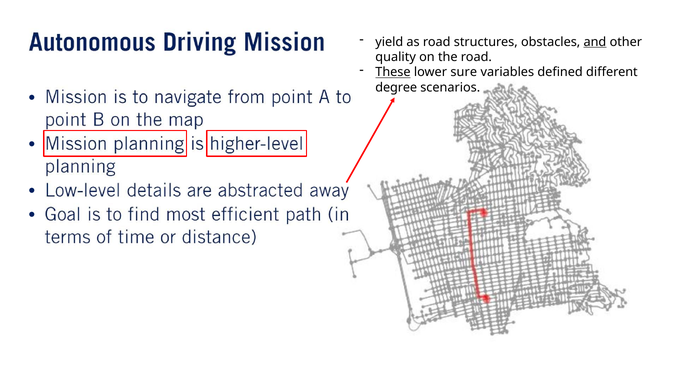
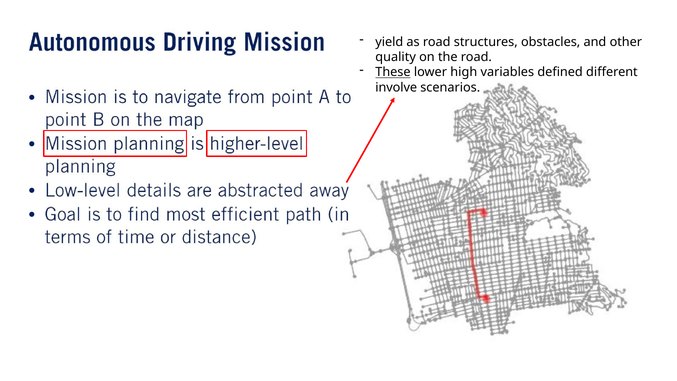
and underline: present -> none (595, 42)
sure: sure -> high (464, 72)
degree: degree -> involve (396, 88)
